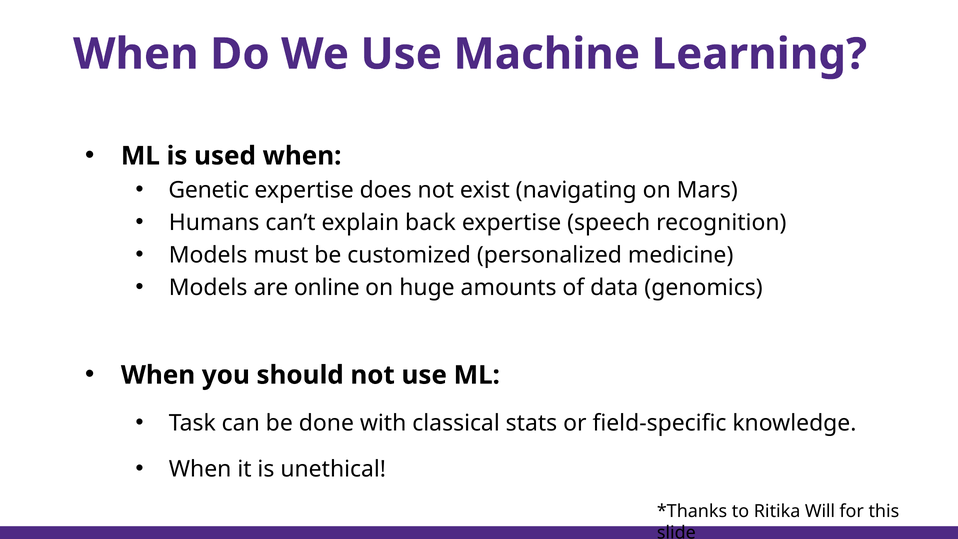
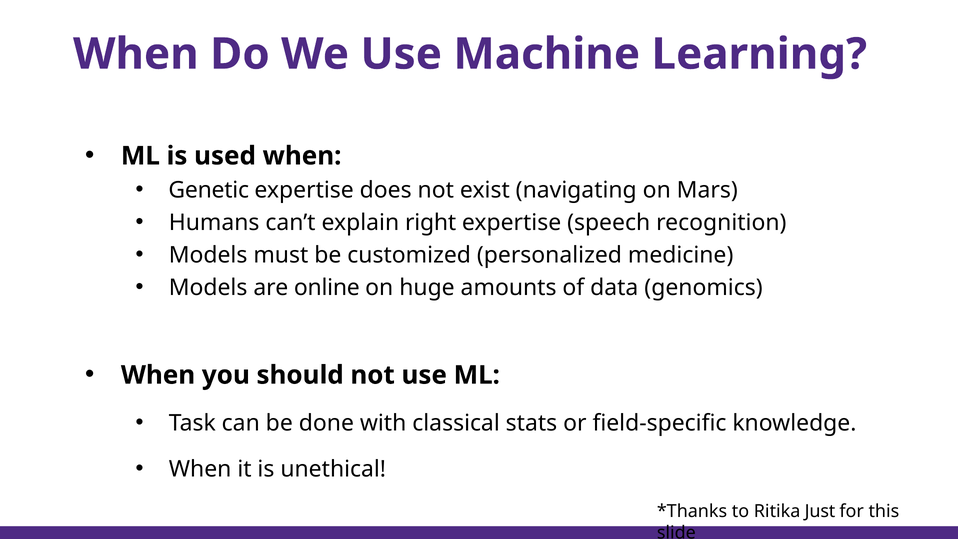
back: back -> right (431, 222)
Will: Will -> Just (820, 511)
